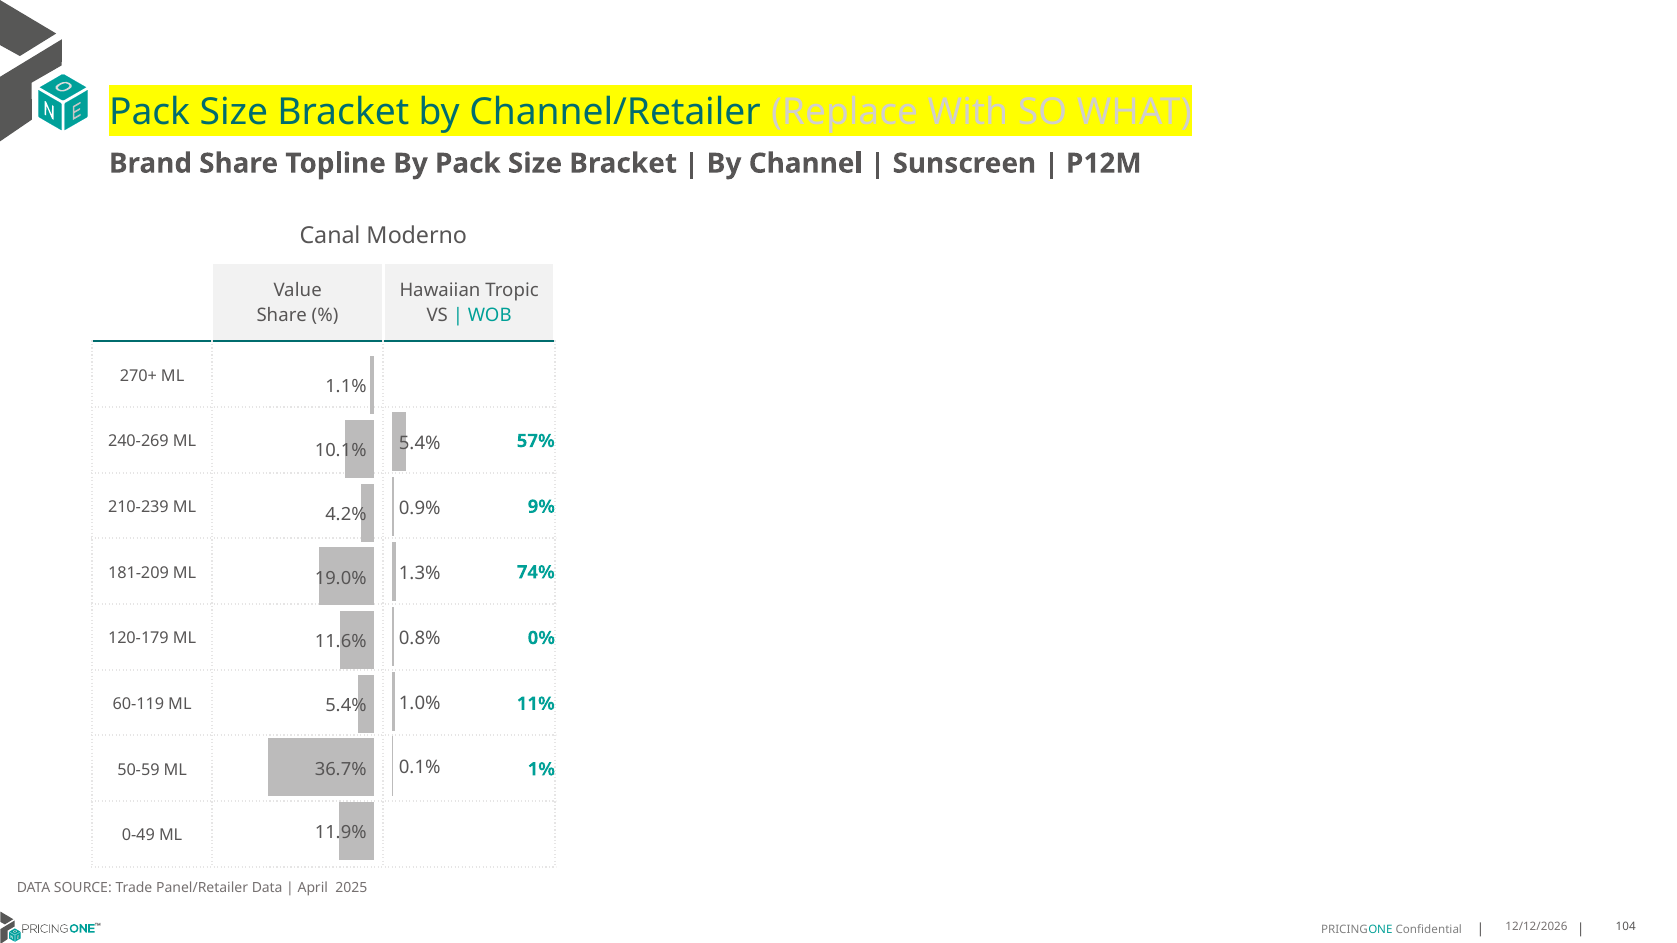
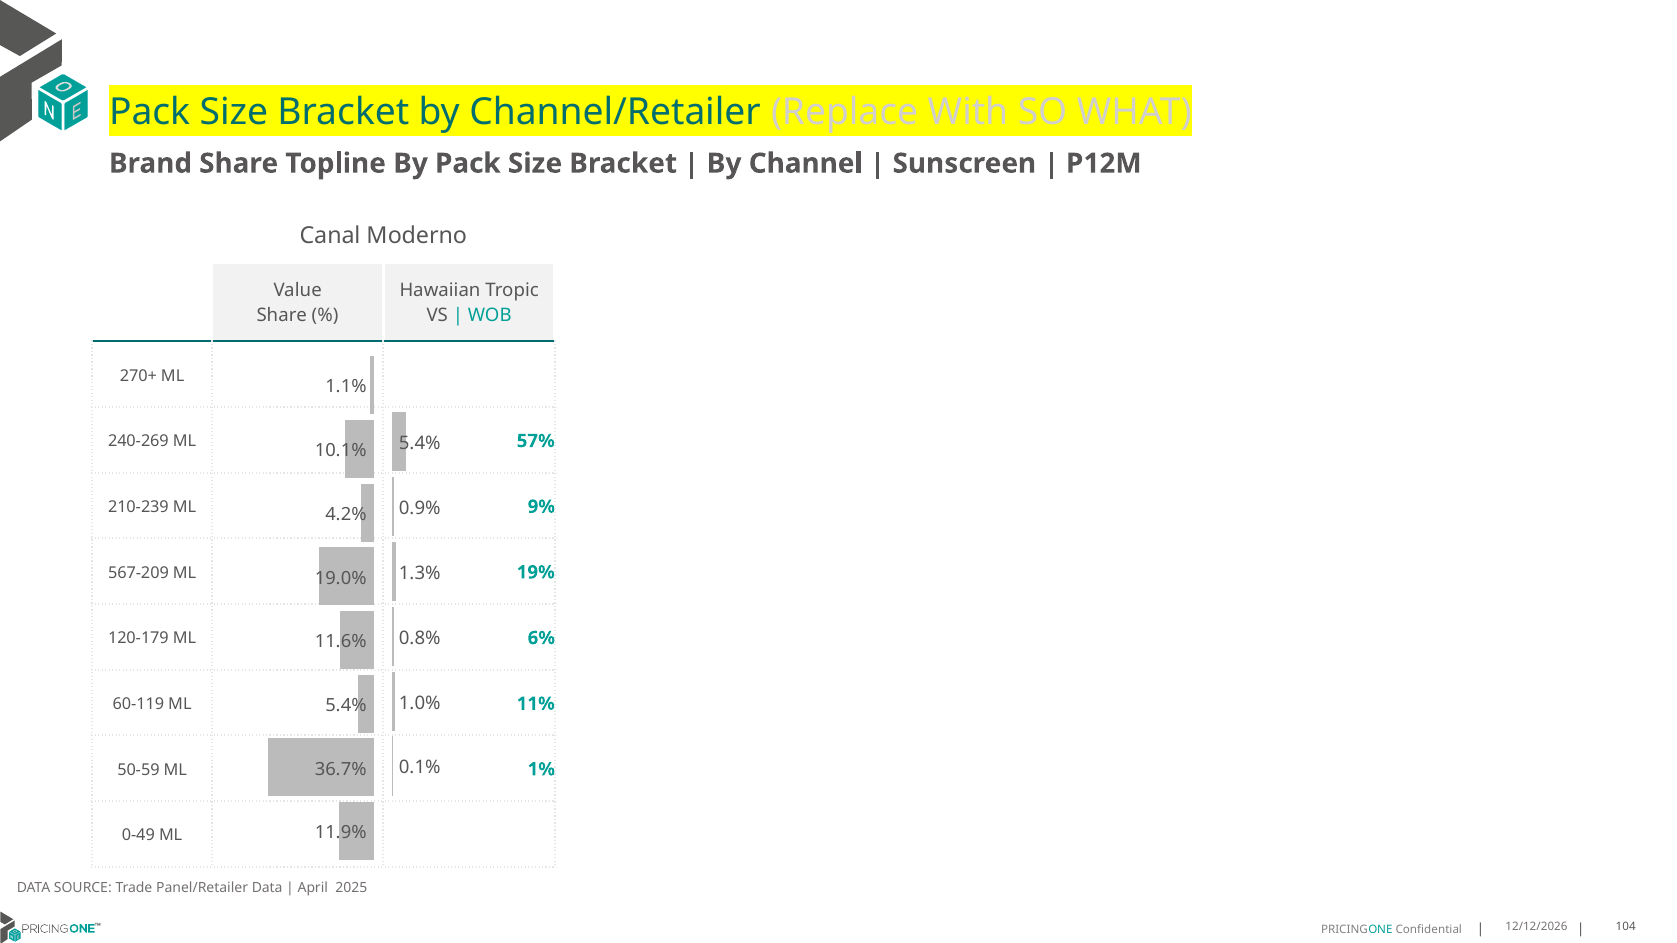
181-209: 181-209 -> 567-209 (138, 573)
74%: 74% -> 19% (536, 573)
0%: 0% -> 6% (541, 638)
